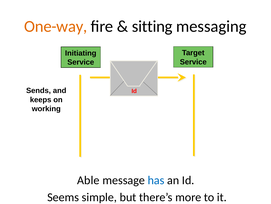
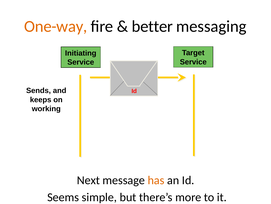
sitting: sitting -> better (152, 26)
Able: Able -> Next (88, 180)
has colour: blue -> orange (156, 180)
